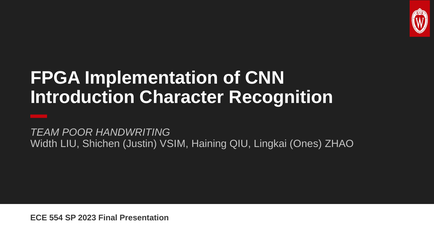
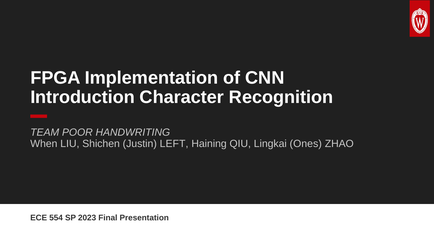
Width: Width -> When (44, 144)
VSIM: VSIM -> LEFT (174, 144)
